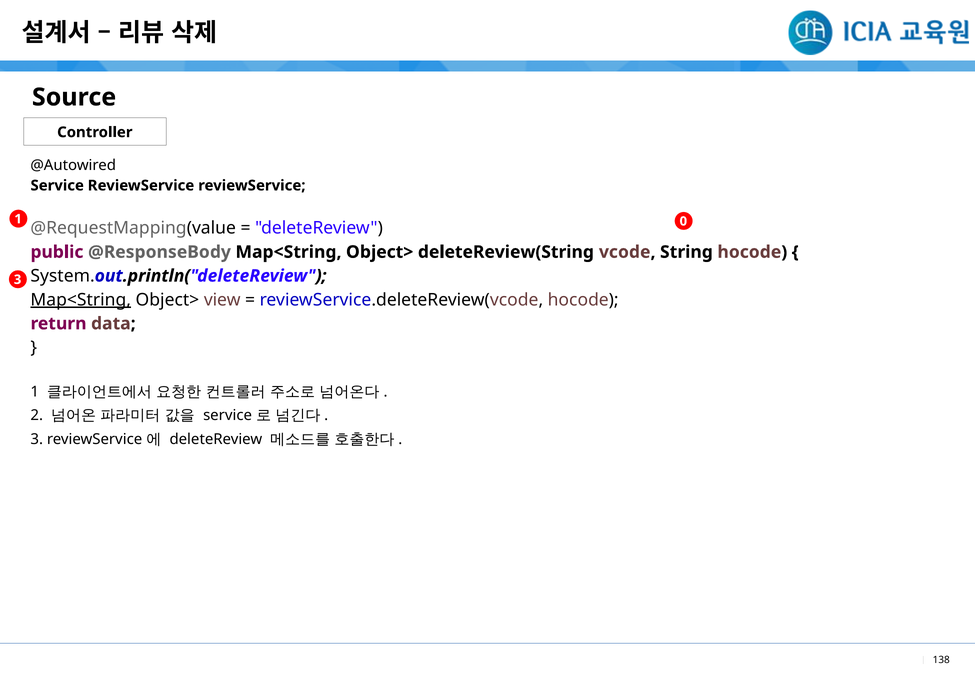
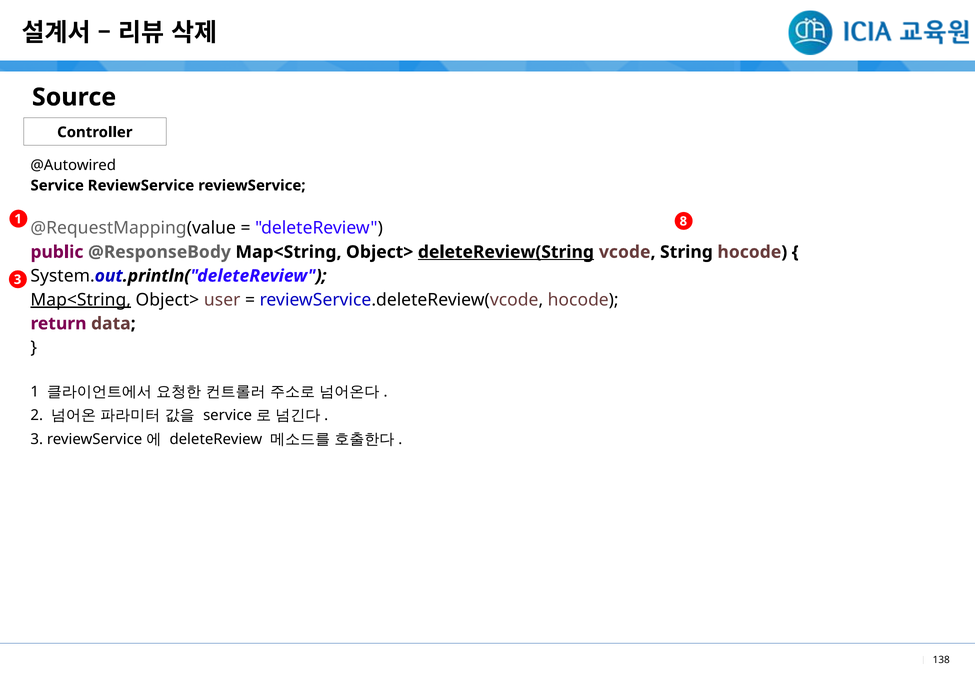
0: 0 -> 8 (683, 221)
deleteReview(String underline: none -> present (506, 252)
view: view -> user (222, 300)
